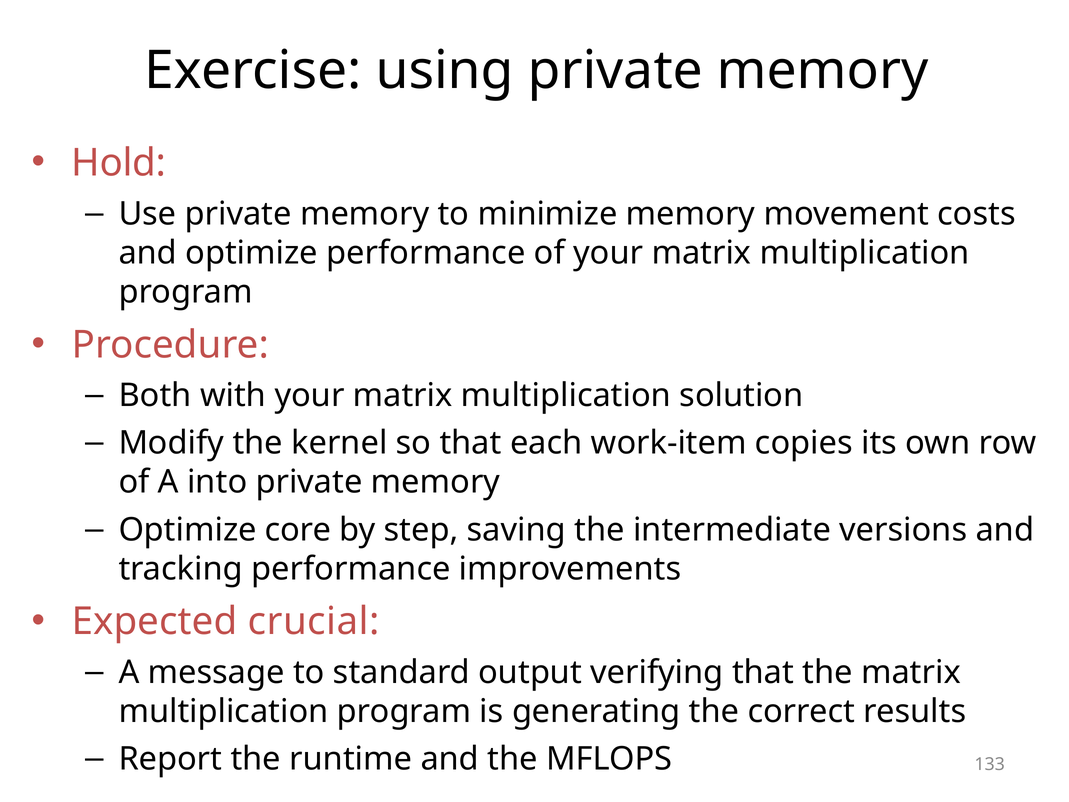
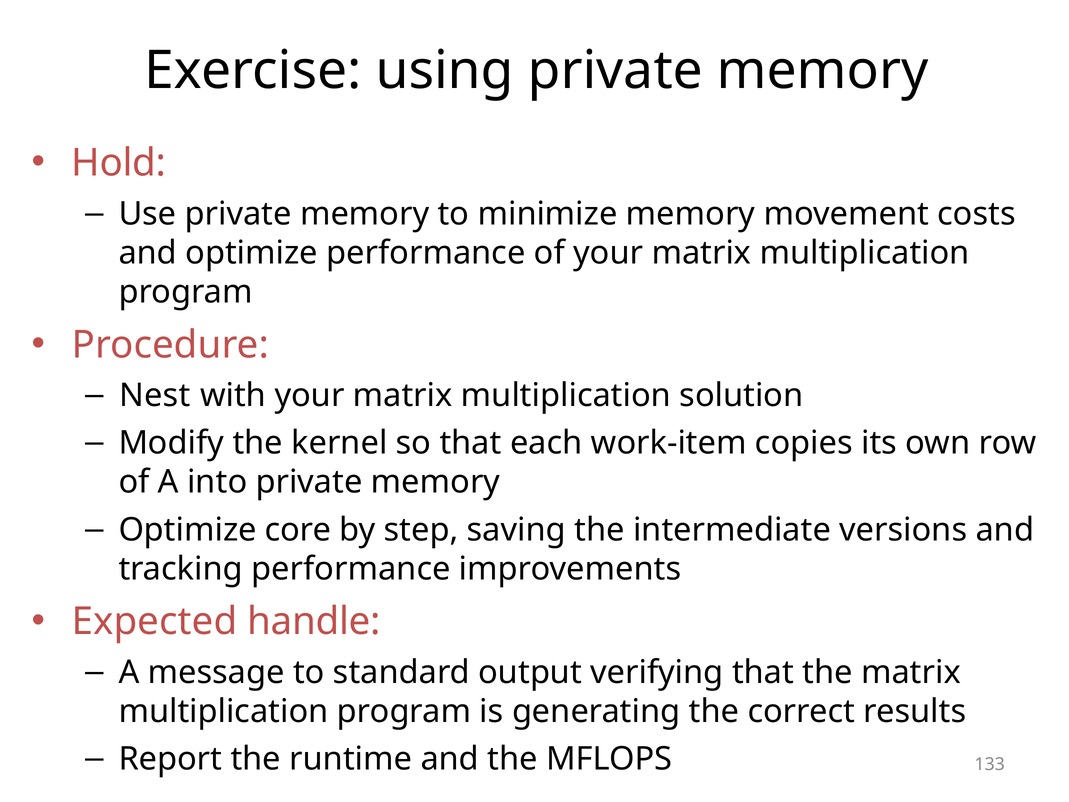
Both: Both -> Nest (155, 395)
crucial: crucial -> handle (314, 621)
